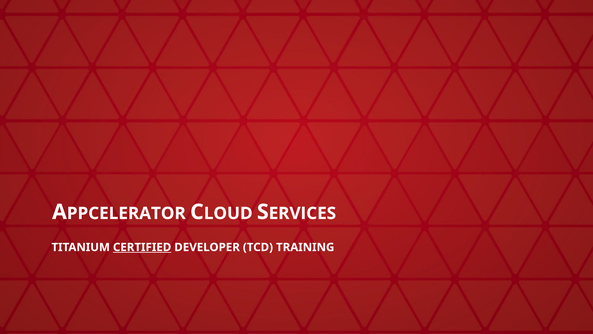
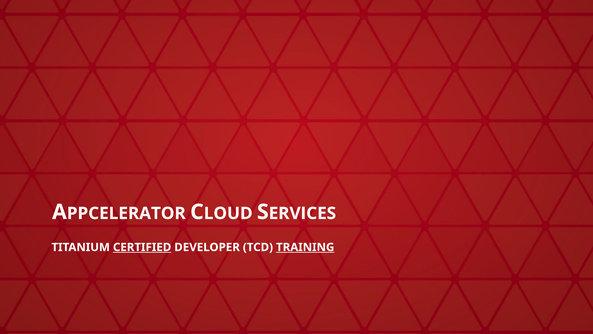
TRAINING underline: none -> present (305, 247)
